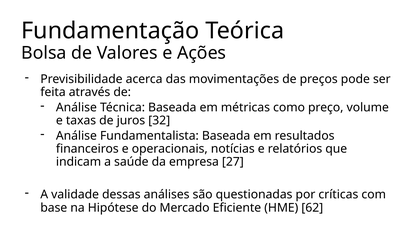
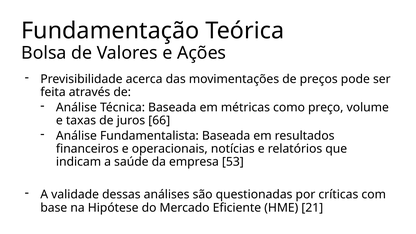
32: 32 -> 66 (159, 121)
27: 27 -> 53 (233, 162)
62: 62 -> 21 (312, 208)
